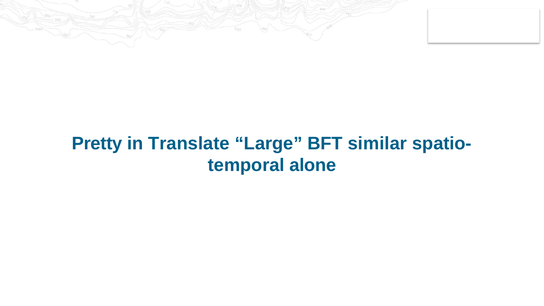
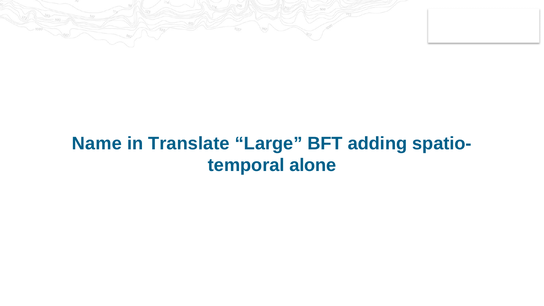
Pretty: Pretty -> Name (97, 143)
similar: similar -> adding (377, 143)
